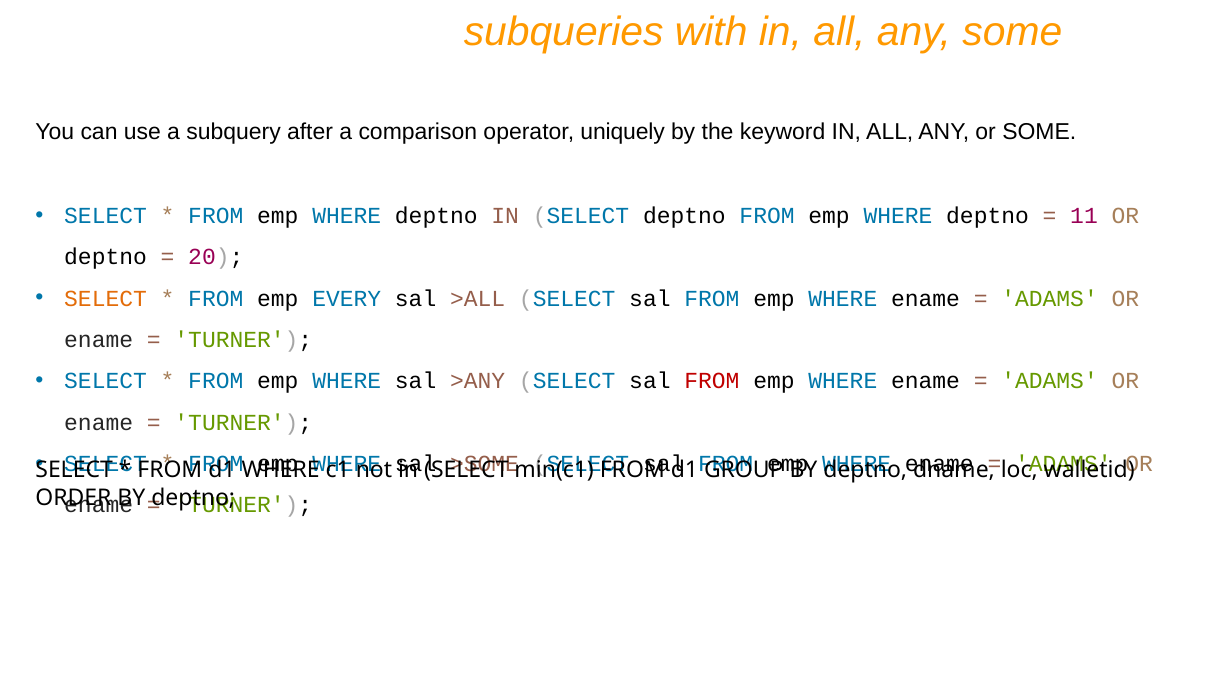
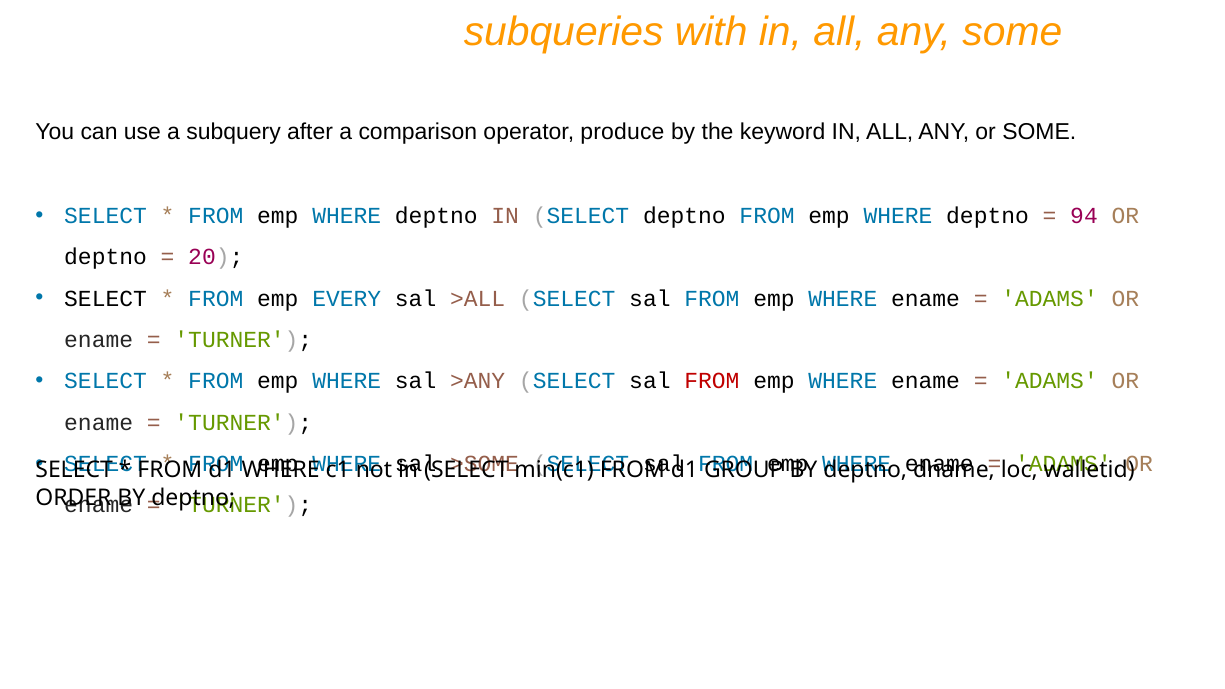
uniquely: uniquely -> produce (622, 132)
11: 11 -> 94 (1084, 216)
SELECT colour: orange -> black (106, 299)
